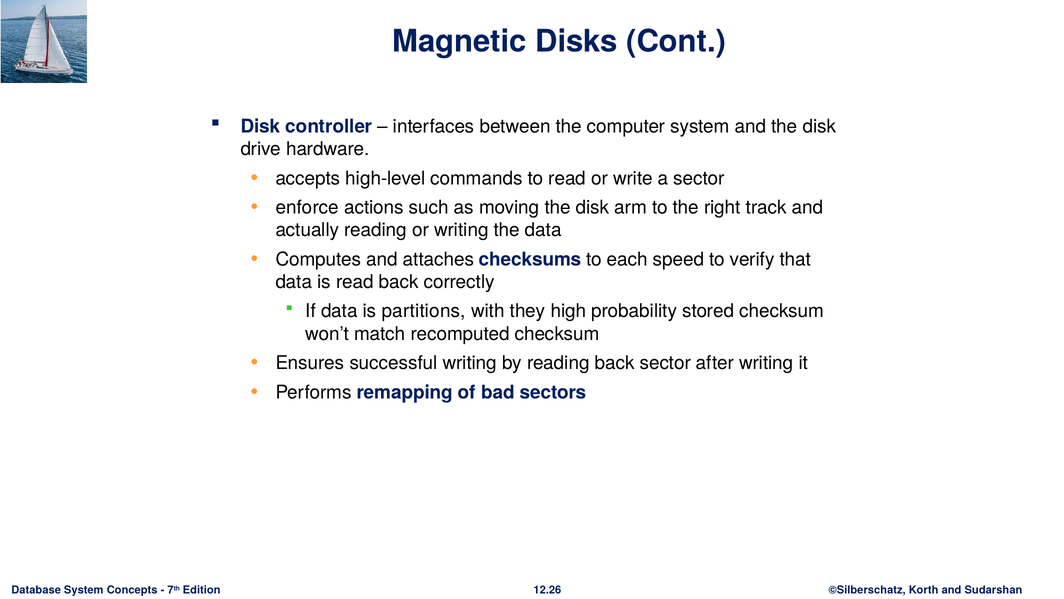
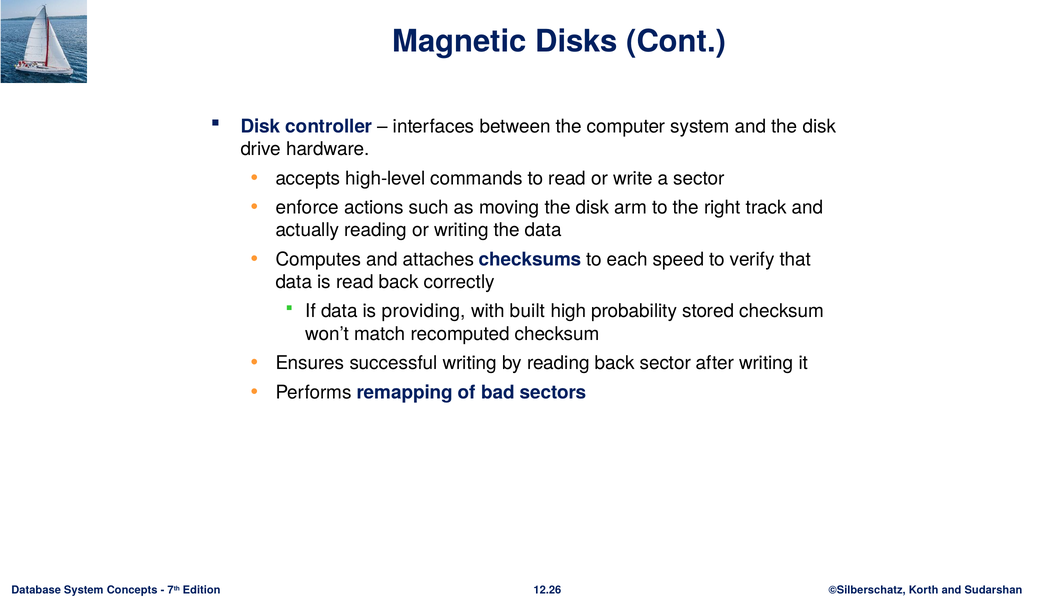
partitions: partitions -> providing (424, 311)
they: they -> built (528, 311)
